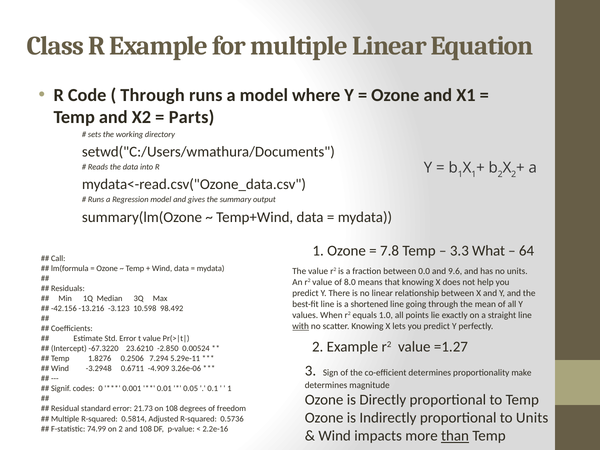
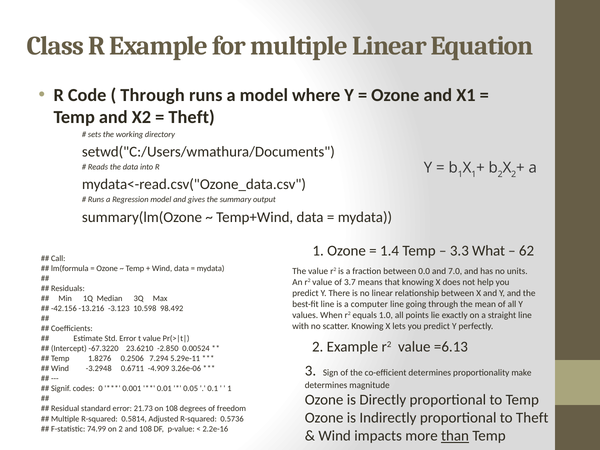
Parts: Parts -> Theft (192, 117)
7.8: 7.8 -> 1.4 (390, 251)
64: 64 -> 62 (527, 251)
9.6: 9.6 -> 7.0 (455, 271)
8.0: 8.0 -> 3.7 (350, 282)
shortened: shortened -> computer (369, 304)
with underline: present -> none (301, 326)
=1.27: =1.27 -> =6.13 (451, 347)
to Units: Units -> Theft (532, 418)
